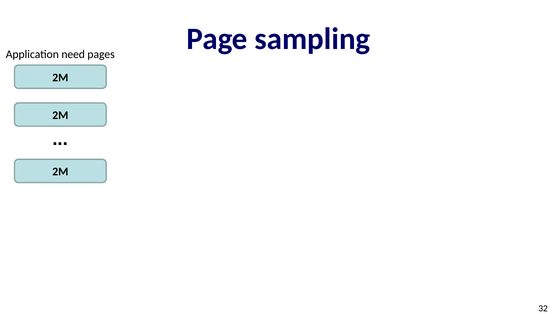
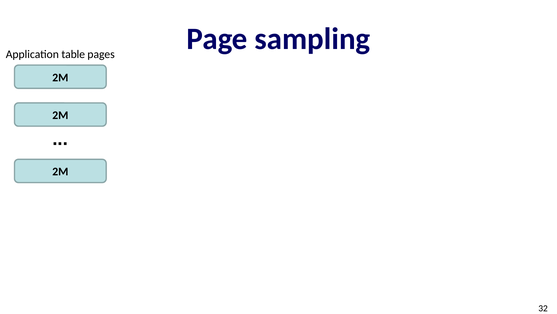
need: need -> table (73, 54)
